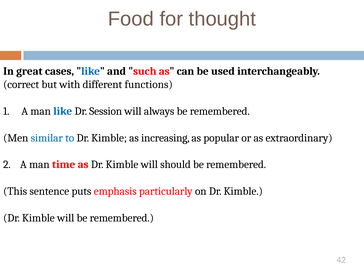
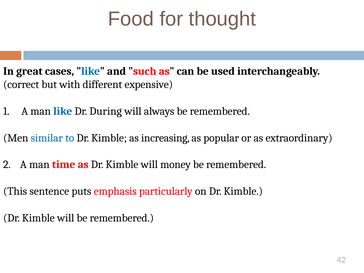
functions: functions -> expensive (149, 84)
Session: Session -> During (106, 111)
should: should -> money (176, 165)
